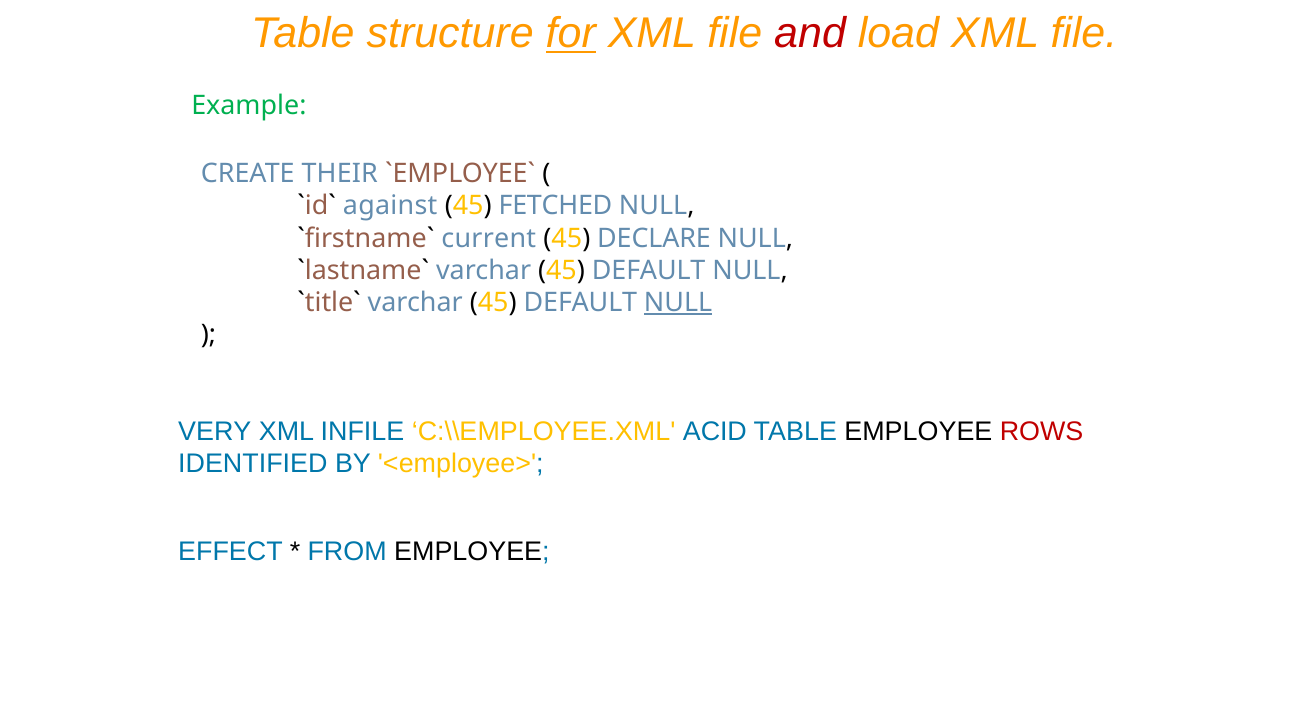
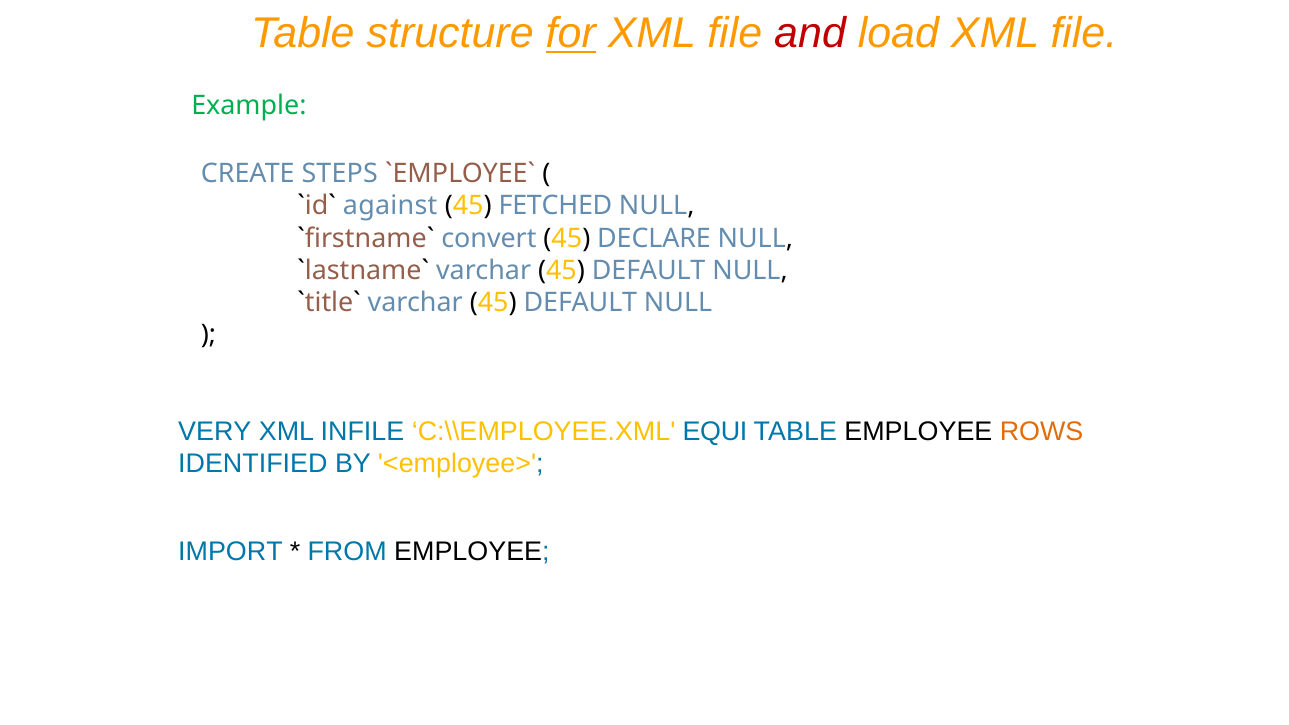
THEIR: THEIR -> STEPS (340, 174)
current: current -> convert (489, 238)
NULL underline: present -> none (678, 303)
ACID: ACID -> EQUI (715, 431)
ROWS colour: red -> orange (1042, 431)
EFFECT: EFFECT -> IMPORT (230, 551)
